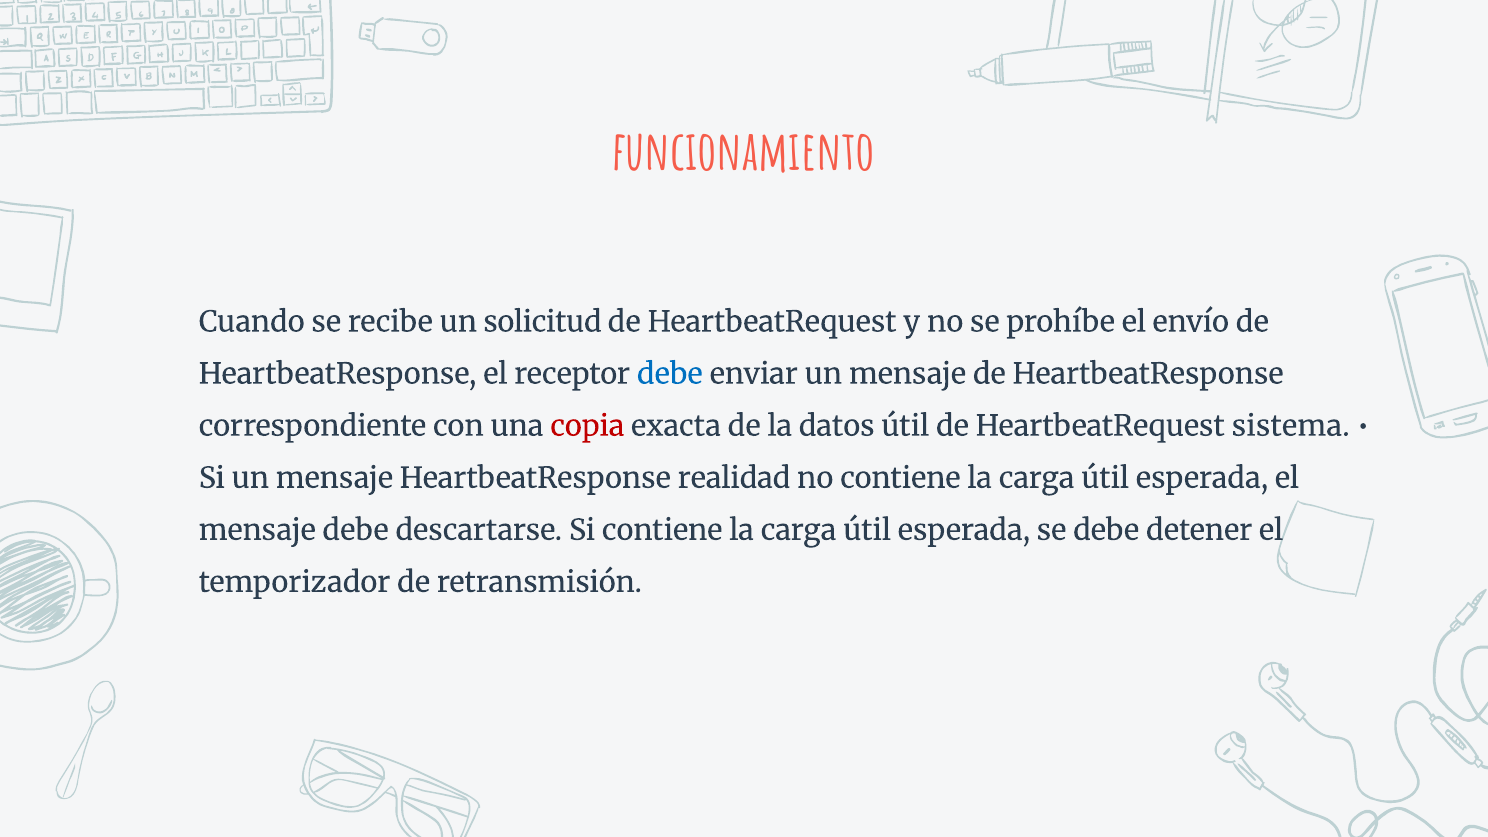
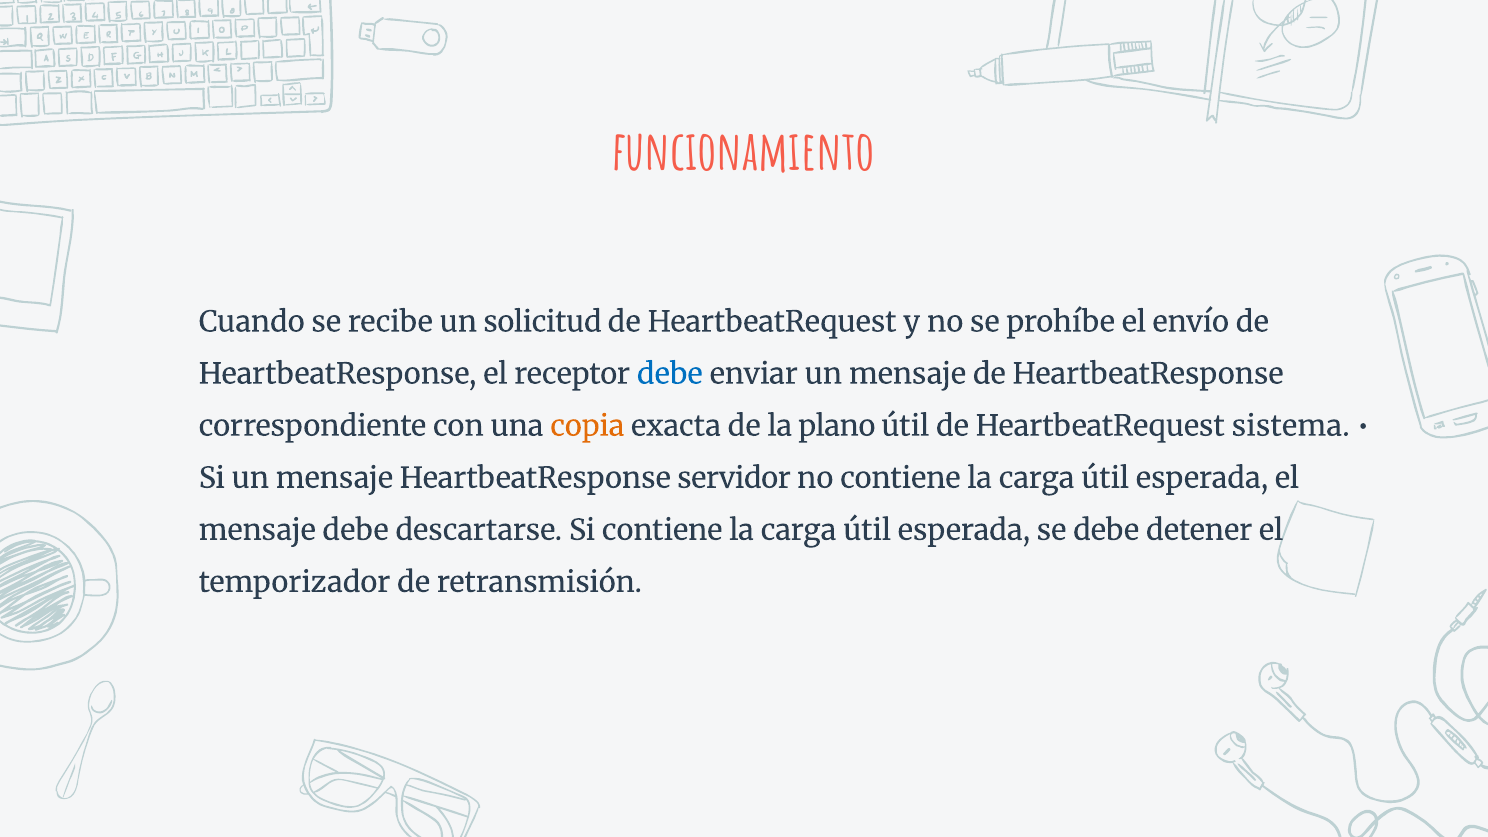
copia colour: red -> orange (587, 426)
datos: datos -> plano (837, 426)
realidad: realidad -> servidor (734, 478)
